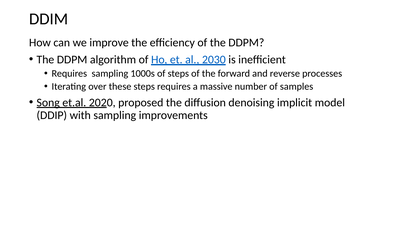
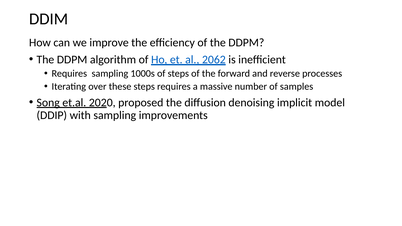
2030: 2030 -> 2062 (214, 60)
